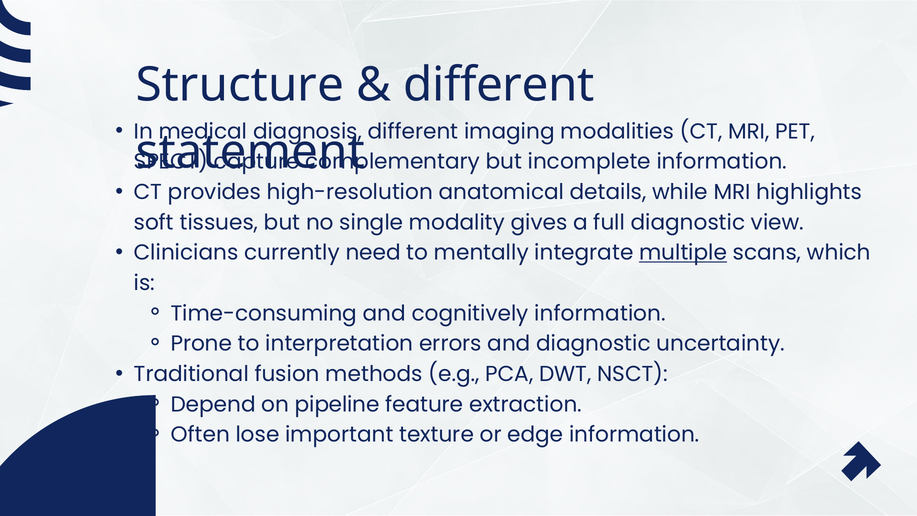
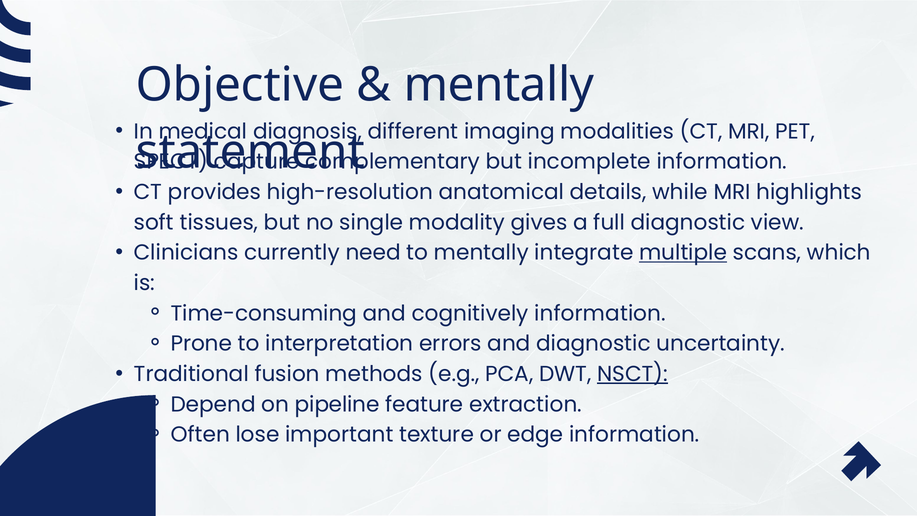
Structure: Structure -> Objective (240, 85)
different: different -> mentally (499, 85)
NSCT underline: none -> present (632, 374)
